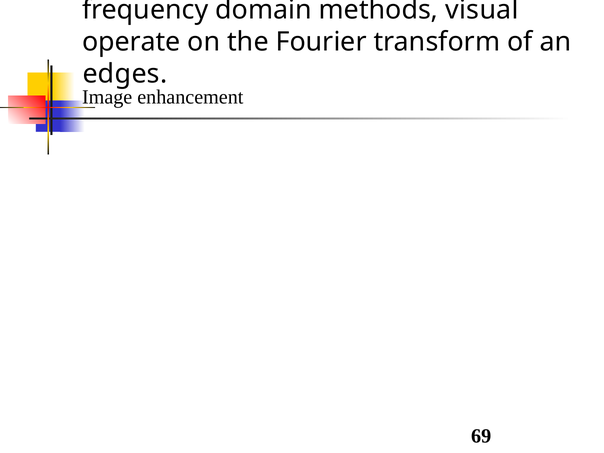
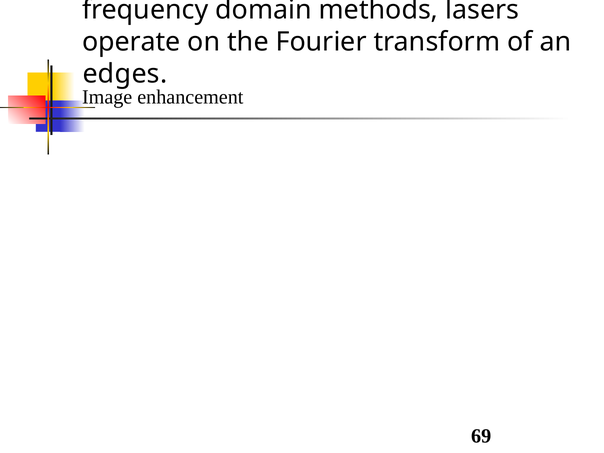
visual: visual -> lasers (482, 10)
